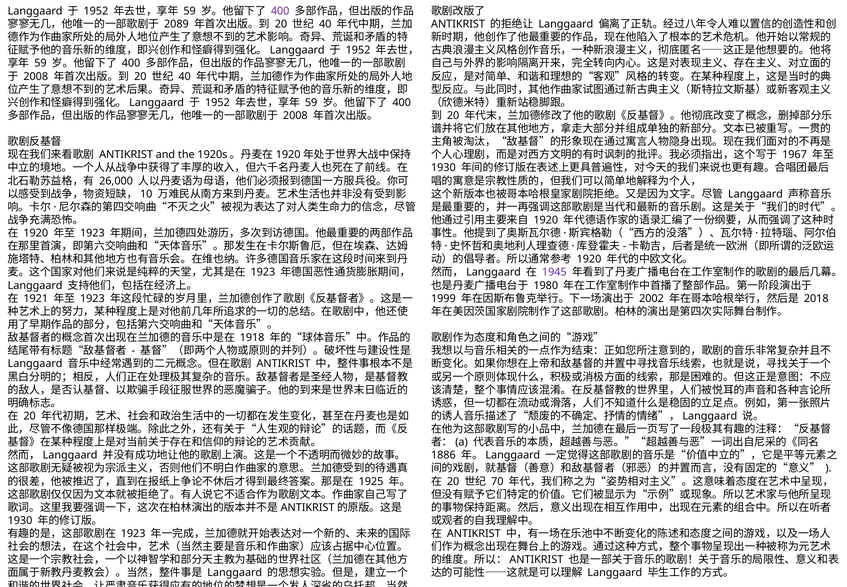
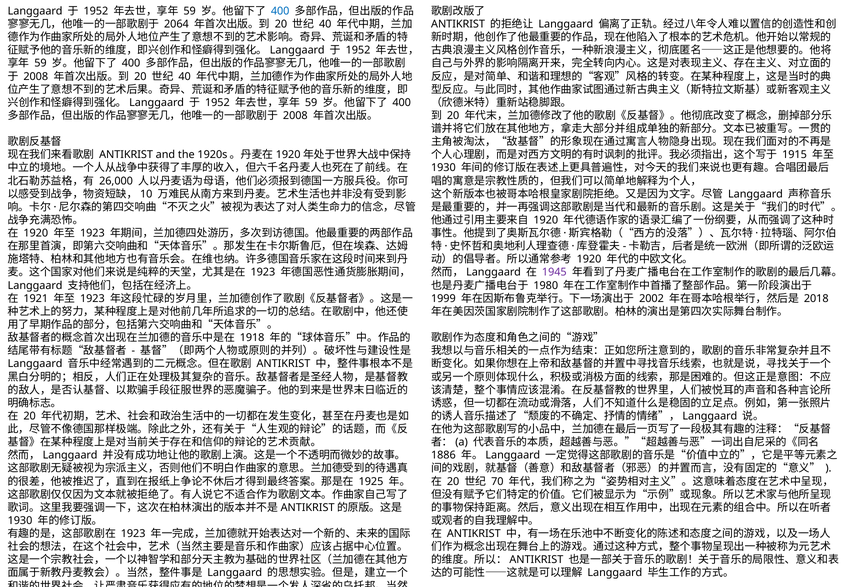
400 colour: purple -> blue (280, 11)
2089: 2089 -> 2064 (176, 24)
1967: 1967 -> 1915 (795, 155)
